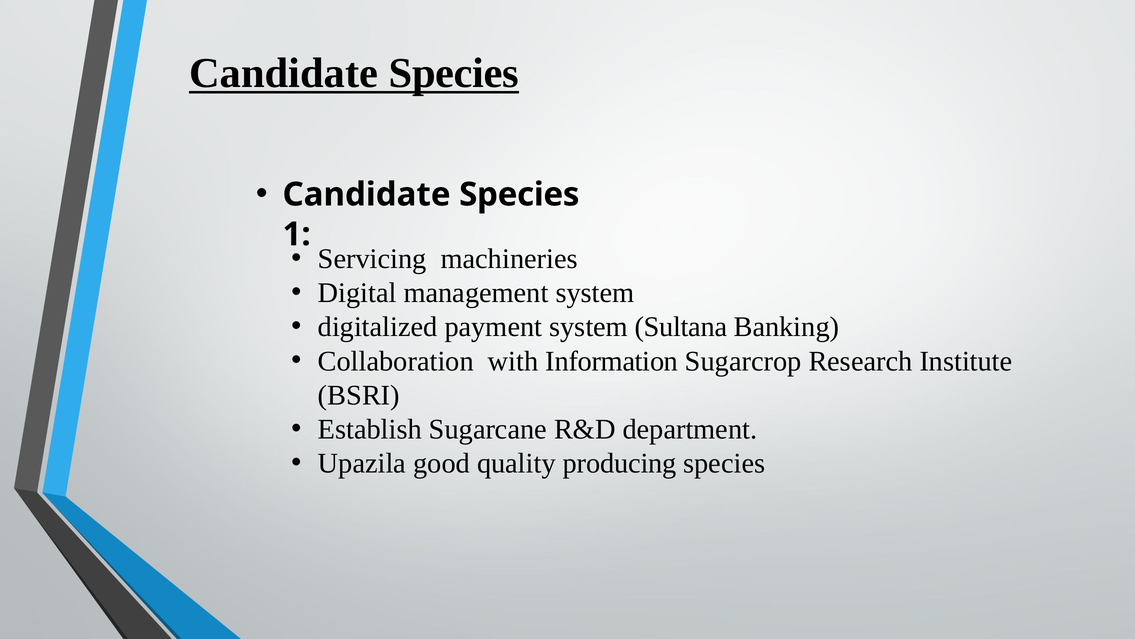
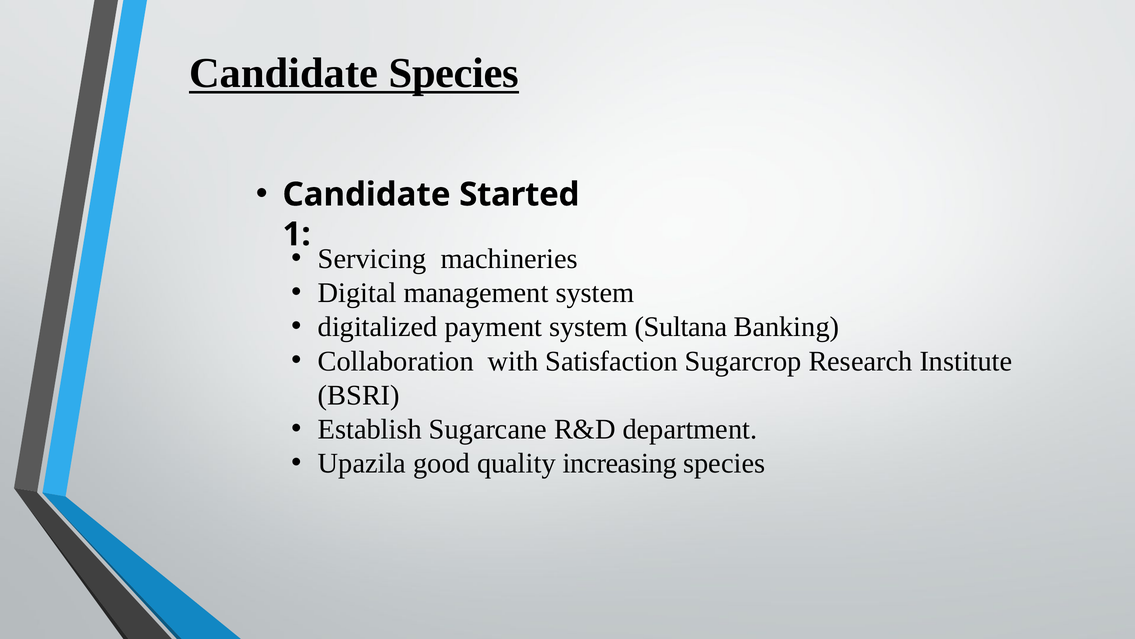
Species: Species -> Started (519, 194)
Information: Information -> Satisfaction (612, 361)
producing: producing -> increasing (620, 463)
